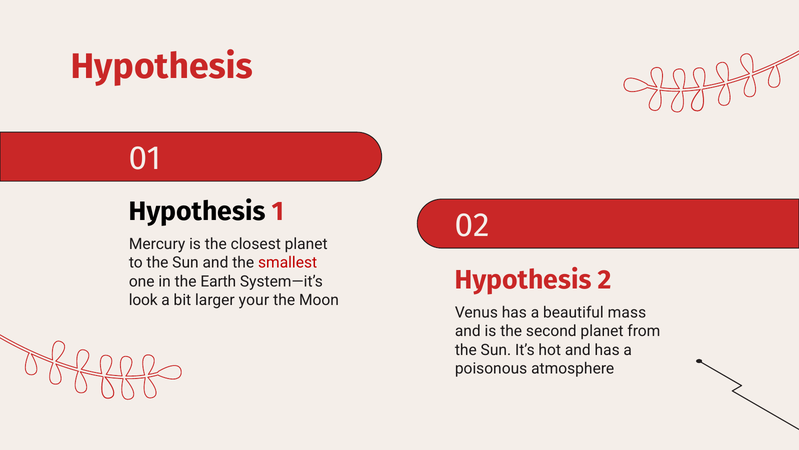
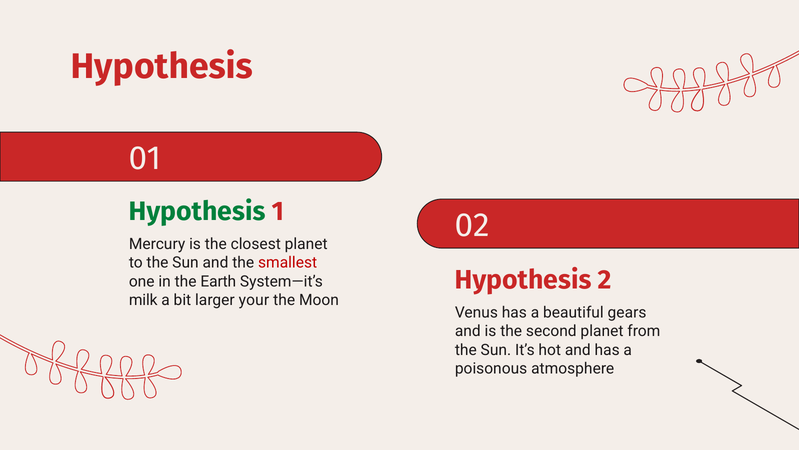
Hypothesis colour: black -> green (197, 211)
look: look -> milk (143, 300)
mass: mass -> gears (627, 312)
